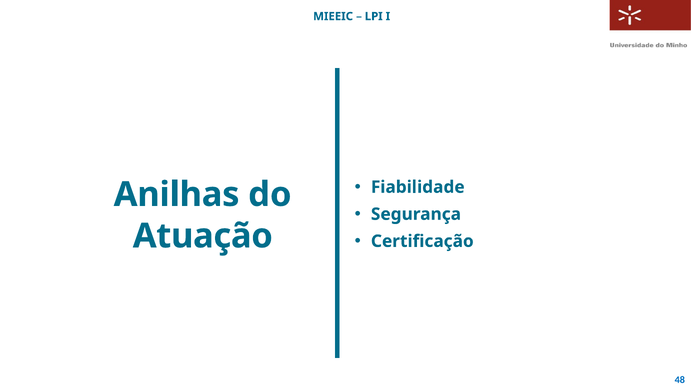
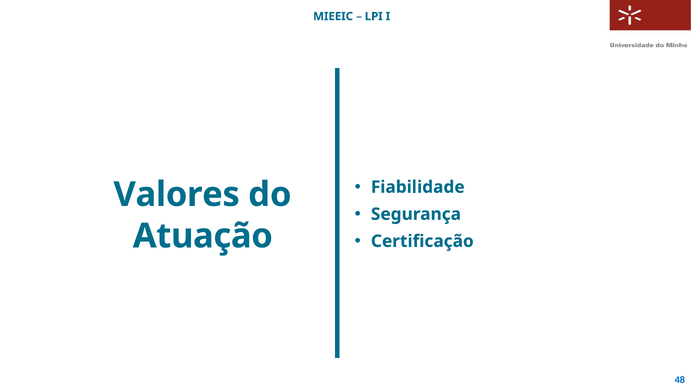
Anilhas: Anilhas -> Valores (177, 194)
